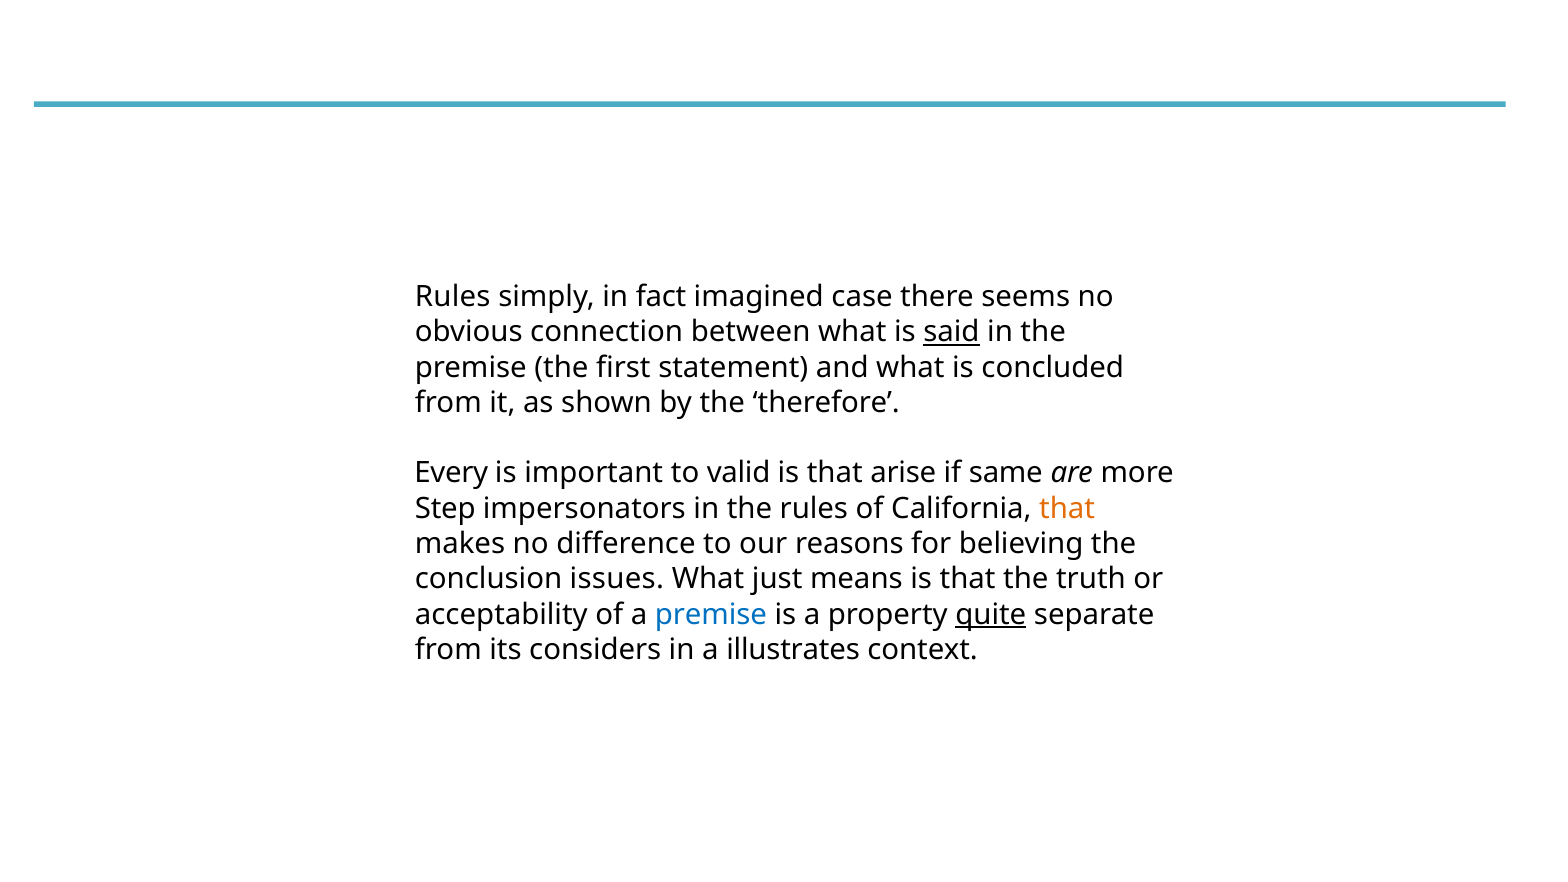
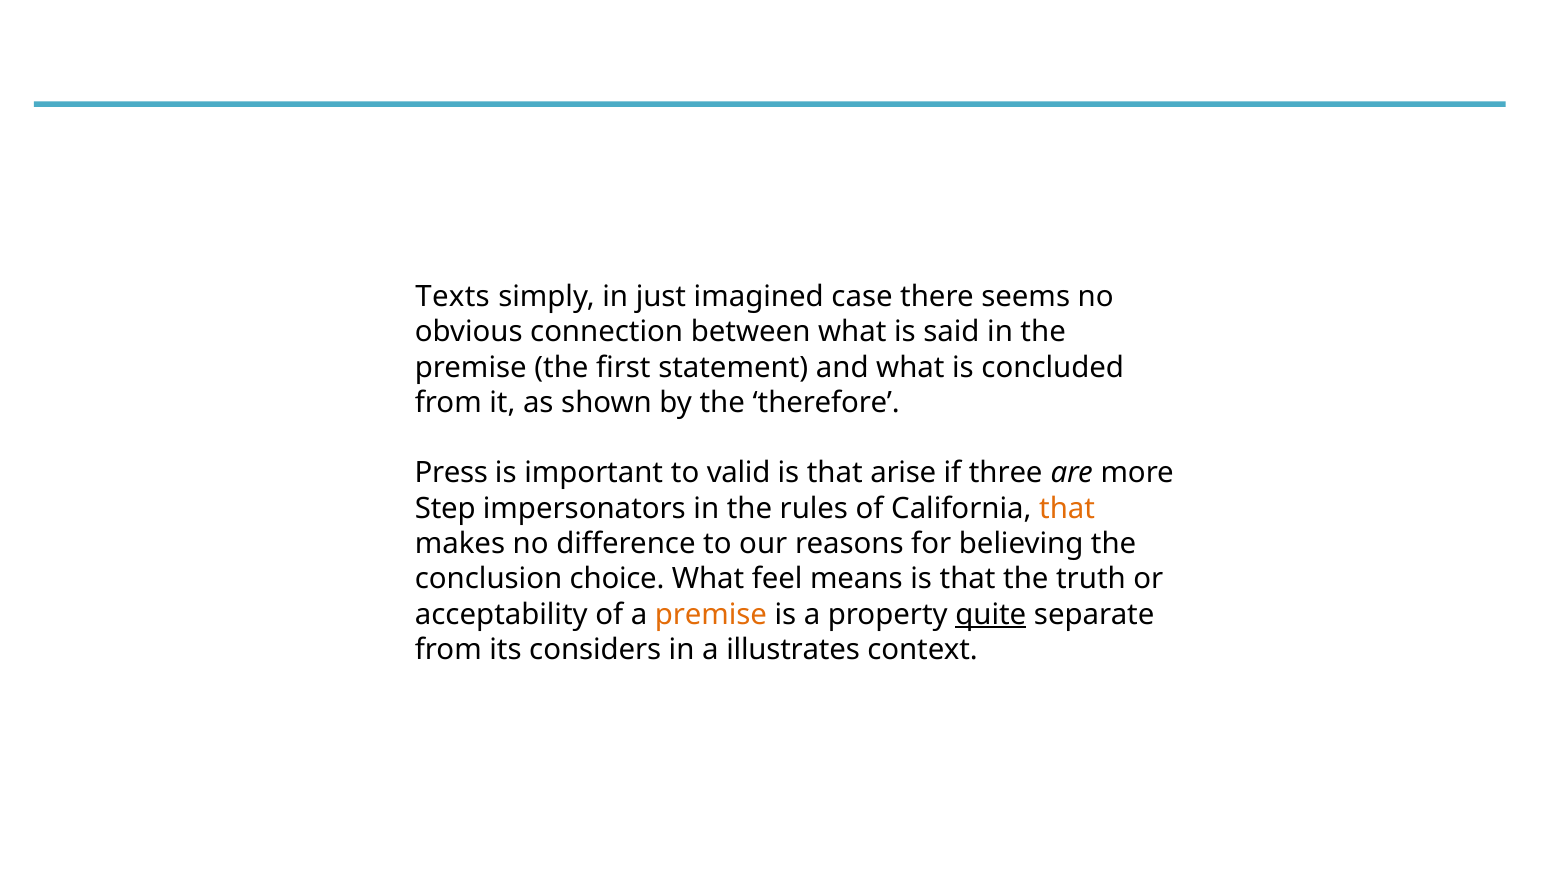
Rules: Rules -> Texts (453, 297)
fact: fact -> just (661, 297)
said underline: present -> none (951, 332)
Every: Every -> Press (451, 473)
same: same -> three (1006, 473)
issues: issues -> choice (617, 579)
just: just -> feel (777, 579)
premise colour: blue -> orange (711, 614)
